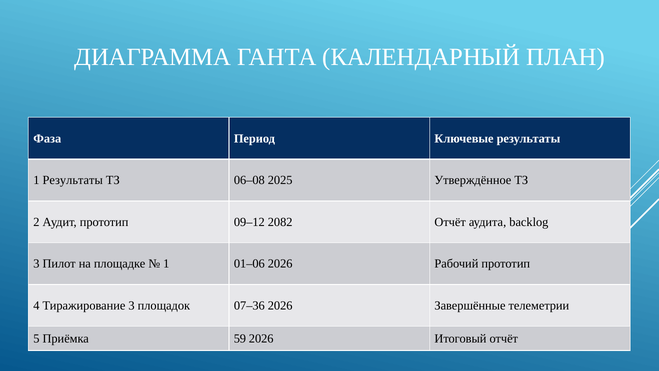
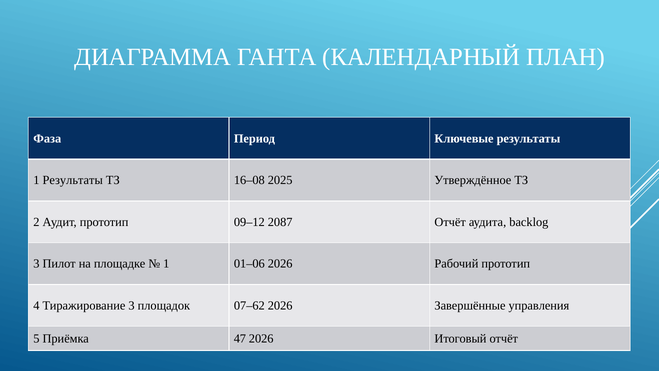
06–08: 06–08 -> 16–08 (249, 180)
2082: 2082 -> 2087 (280, 222)
07–36: 07–36 -> 07–62 (249, 305)
телеметрии: телеметрии -> управления (539, 305)
59: 59 -> 47 (240, 338)
